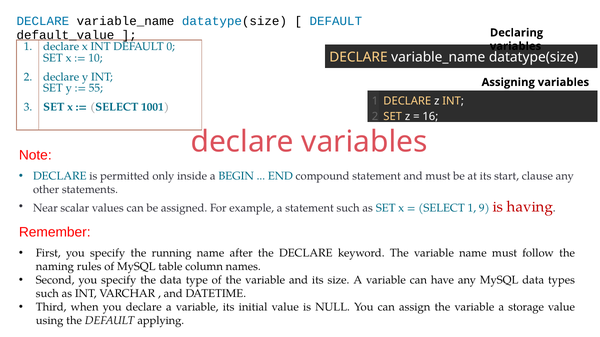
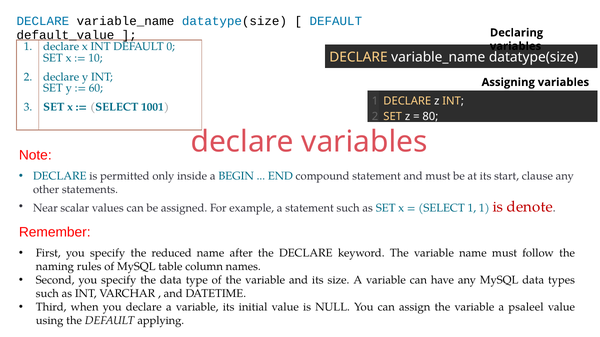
55: 55 -> 60 (96, 88)
16: 16 -> 80 (430, 117)
1 9: 9 -> 1 (484, 208)
having: having -> denote (530, 207)
running: running -> reduced (172, 253)
storage: storage -> psaleel (526, 307)
